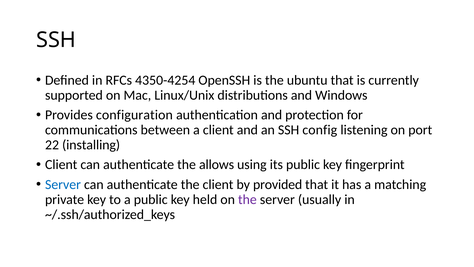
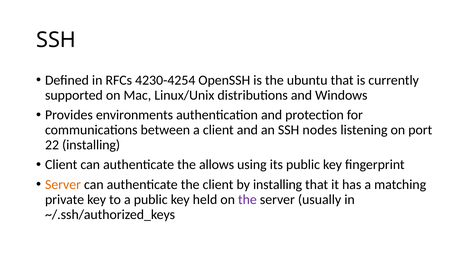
4350-4254: 4350-4254 -> 4230-4254 (165, 80)
configuration: configuration -> environments (135, 115)
config: config -> nodes (320, 130)
Server colour: blue -> orange (63, 184)
by provided: provided -> installing (278, 184)
